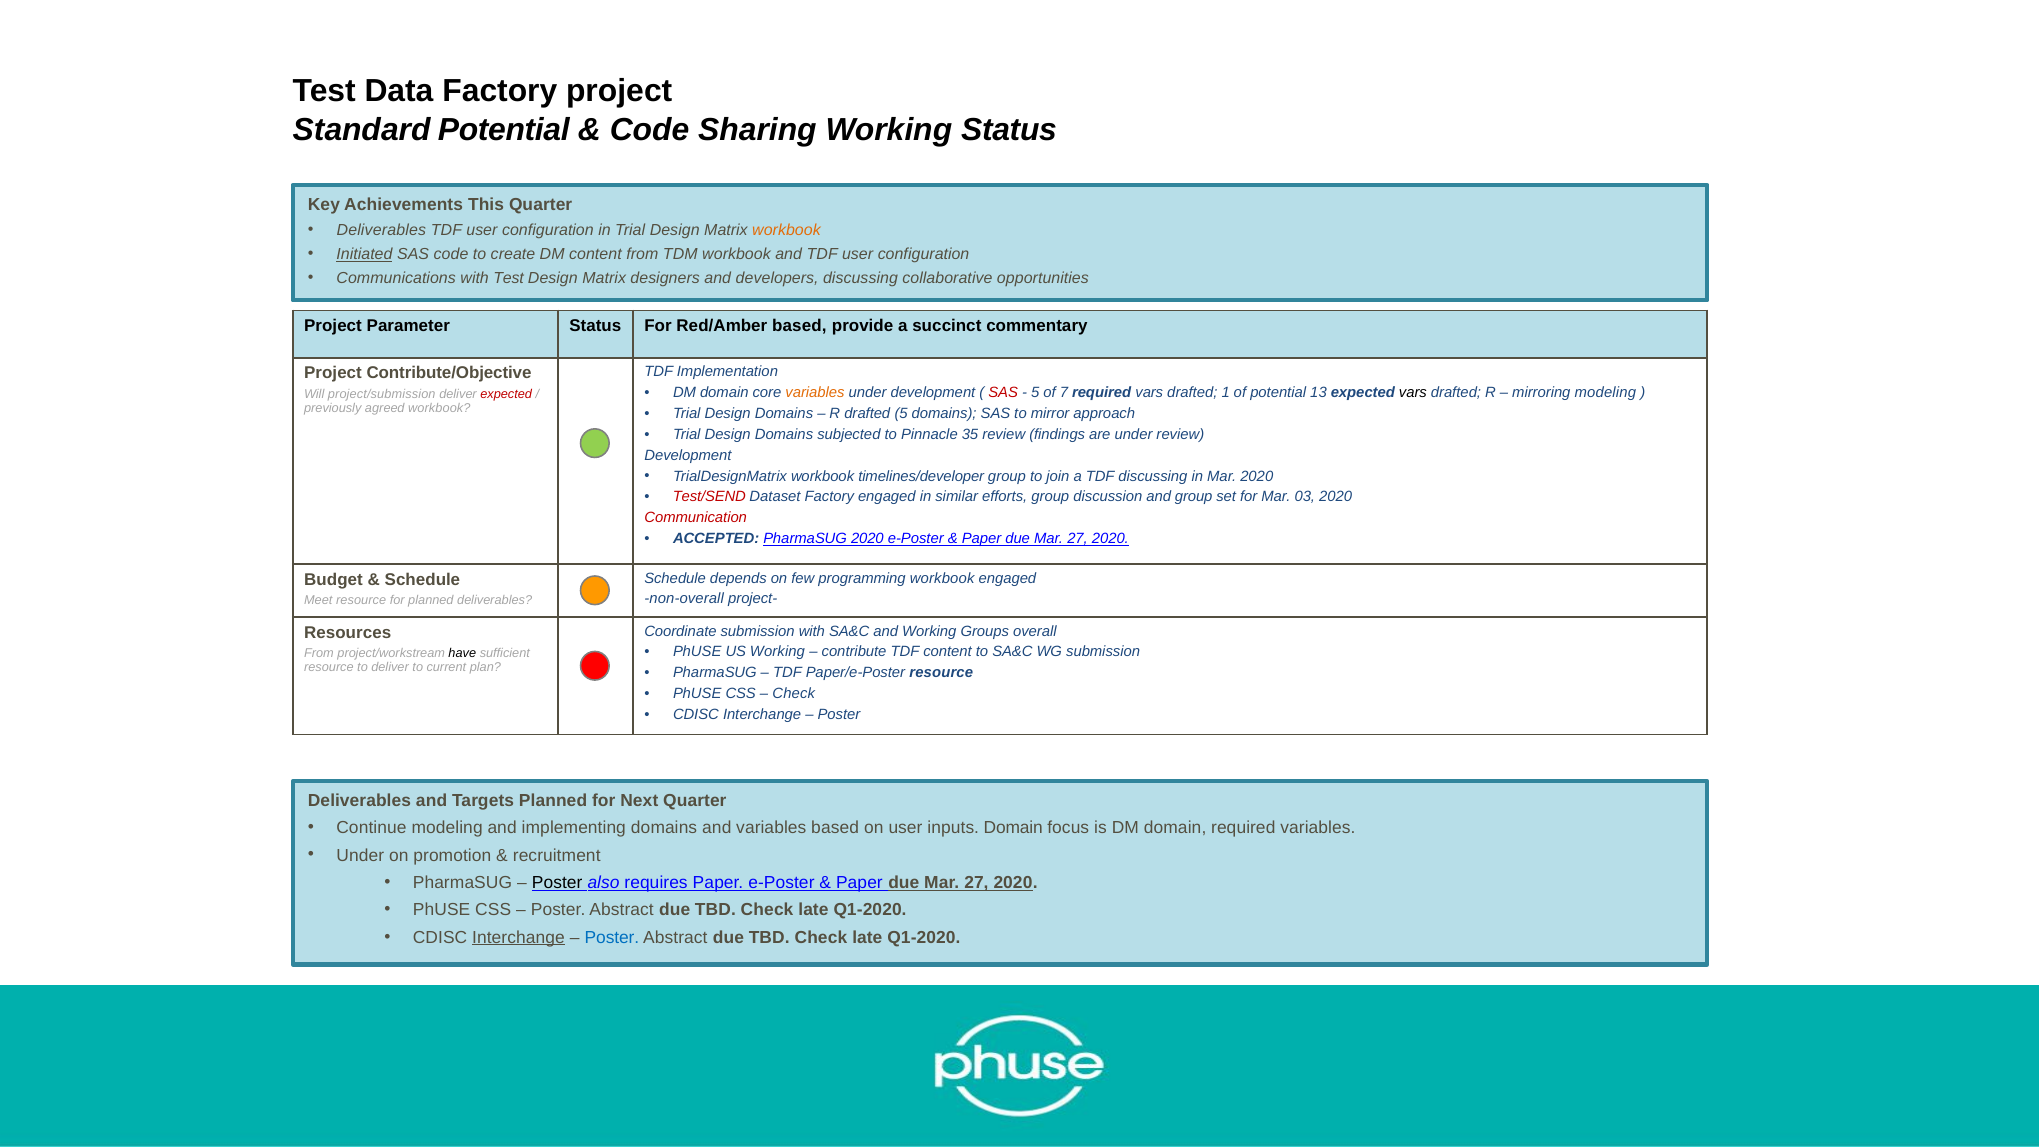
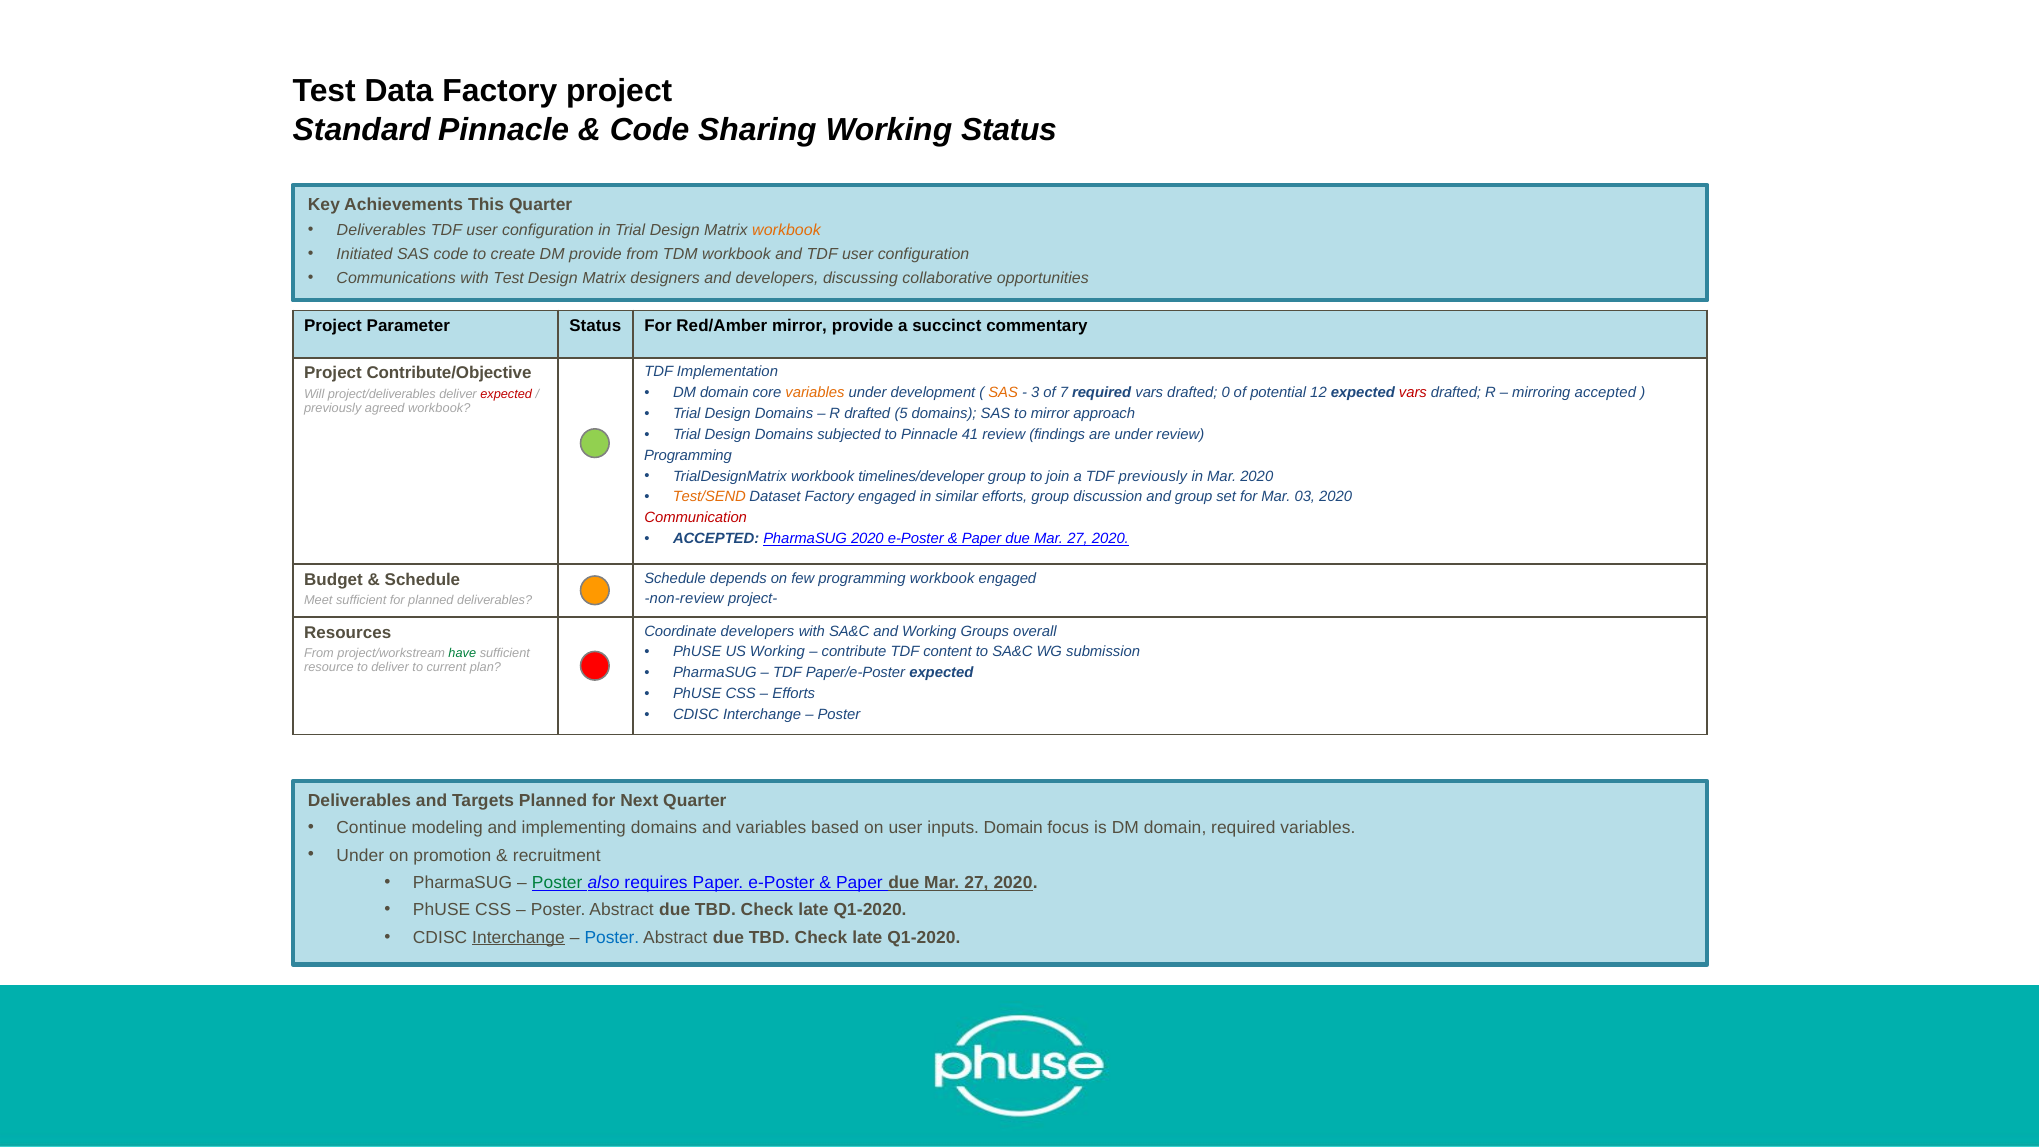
Standard Potential: Potential -> Pinnacle (504, 130)
Initiated underline: present -> none (364, 255)
DM content: content -> provide (595, 255)
Red/Amber based: based -> mirror (799, 326)
SAS colour: red -> orange (1003, 393)
5: 5 -> 3 (1035, 393)
1: 1 -> 0 (1226, 393)
13: 13 -> 12 (1318, 393)
vars colour: black -> red (1413, 393)
mirroring modeling: modeling -> accepted (1605, 393)
project/submission: project/submission -> project/deliverables (382, 394)
35: 35 -> 41 (970, 434)
Development: Development -> Programming (688, 455)
TDF discussing: discussing -> previously (1153, 476)
Test/SEND colour: red -> orange (709, 497)
non-overall: non-overall -> non-review (684, 599)
Meet resource: resource -> sufficient (361, 600)
Coordinate submission: submission -> developers (758, 631)
have colour: black -> green (462, 653)
Paper/e-Poster resource: resource -> expected (941, 673)
Check: Check -> Efforts (794, 694)
Poster colour: black -> green (557, 883)
